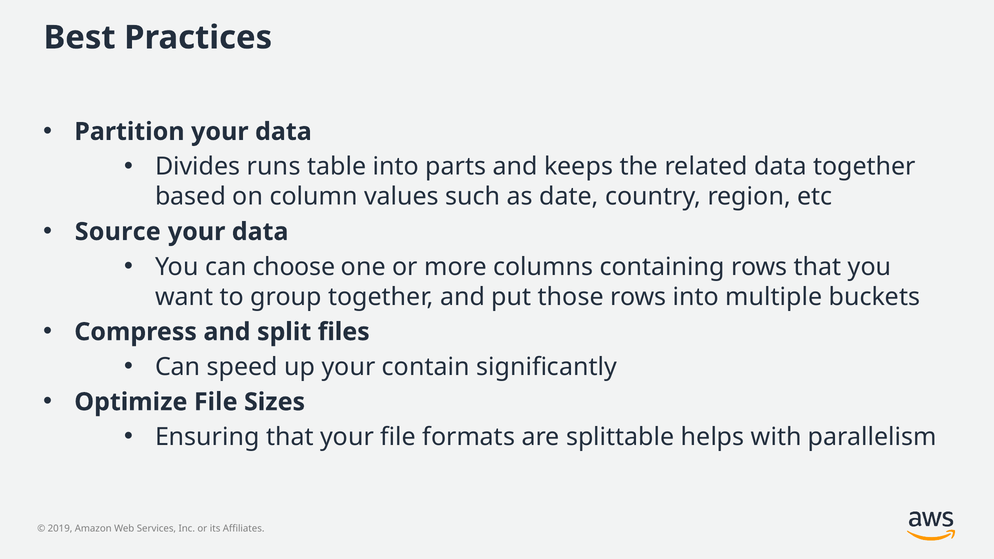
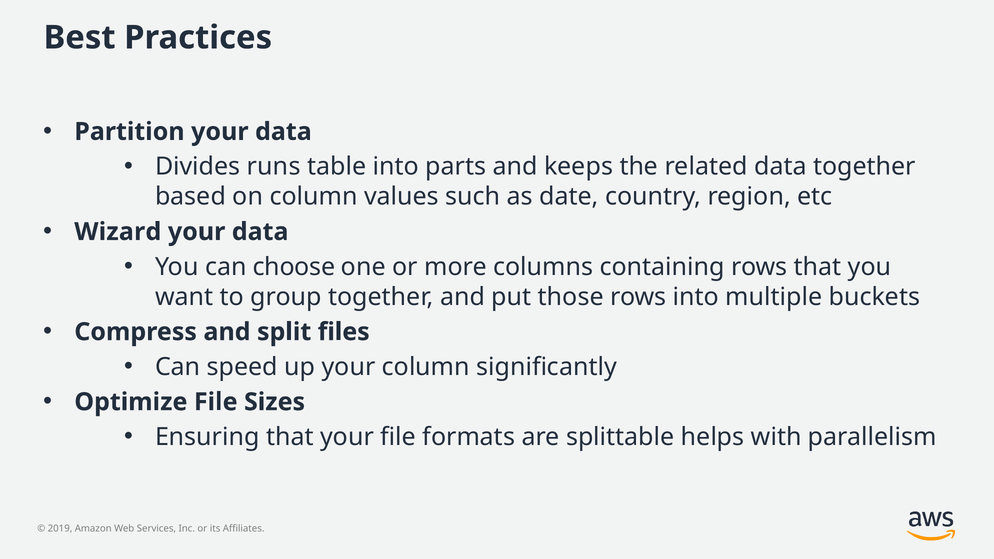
Source: Source -> Wizard (118, 232)
your contain: contain -> column (426, 367)
